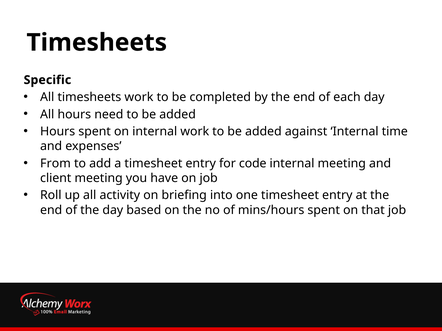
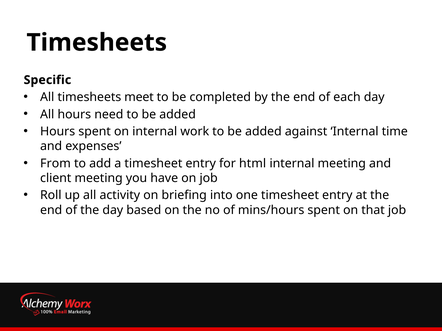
timesheets work: work -> meet (139, 97)
code: code -> html (253, 164)
